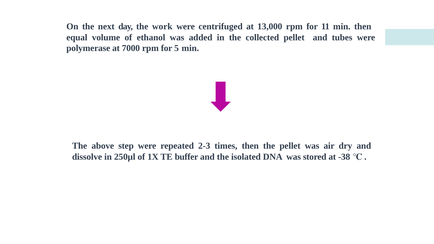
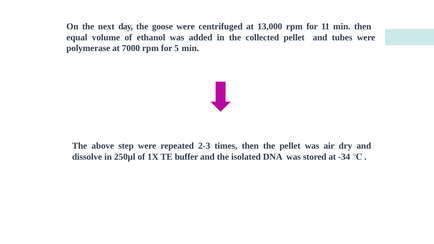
work: work -> goose (162, 27)
-38: -38 -> -34 (344, 157)
